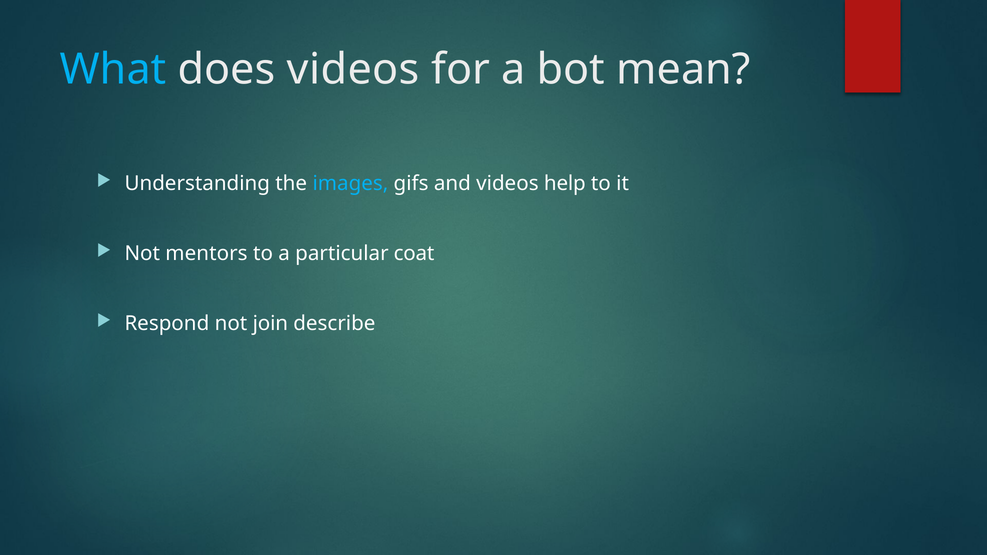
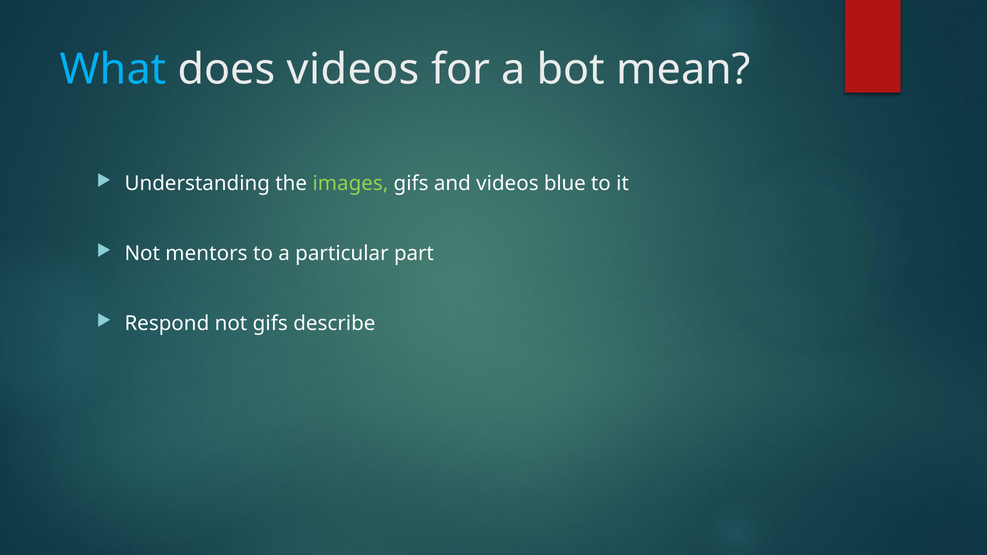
images colour: light blue -> light green (350, 184)
help: help -> blue (565, 184)
coat: coat -> part (414, 254)
not join: join -> gifs (270, 324)
